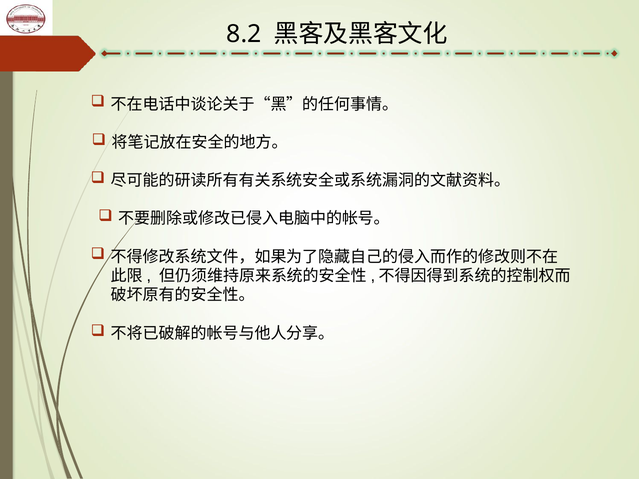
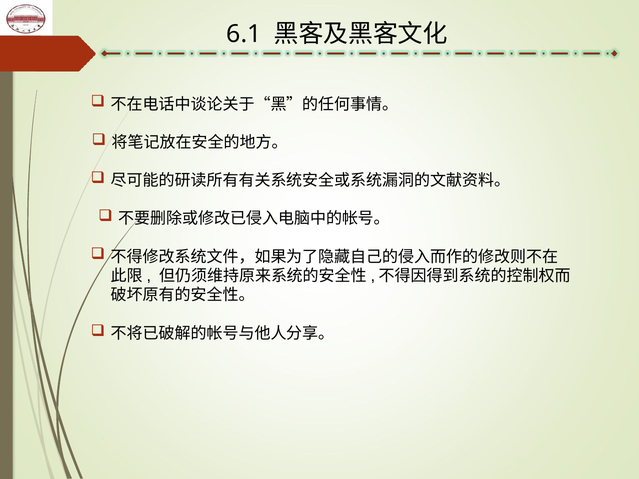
8.2: 8.2 -> 6.1 (244, 34)
